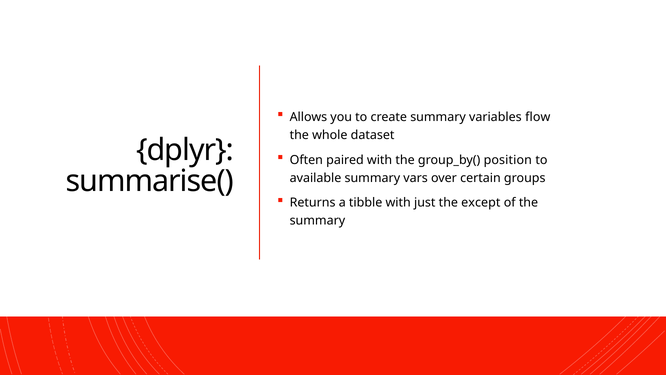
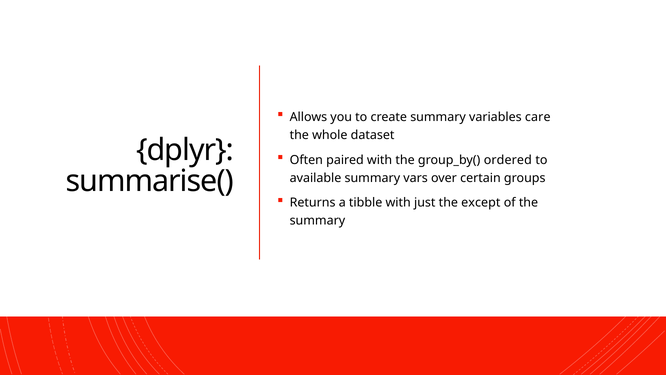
flow: flow -> care (538, 117)
position: position -> ordered (508, 160)
